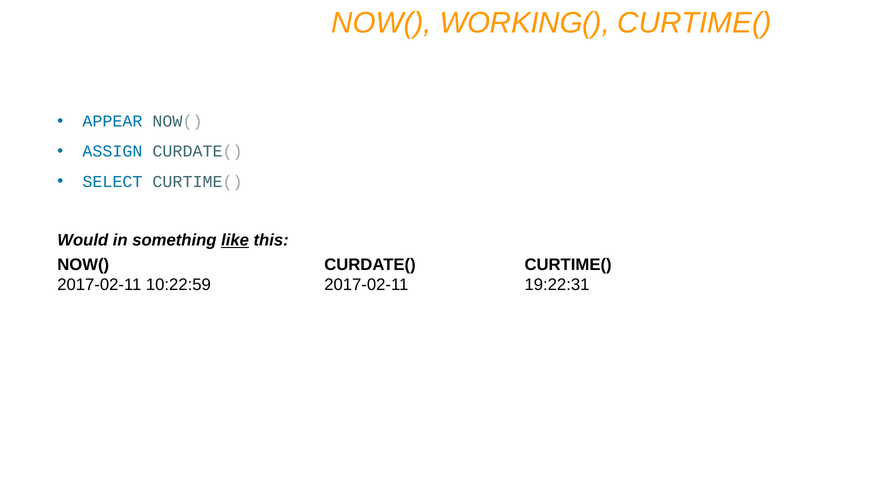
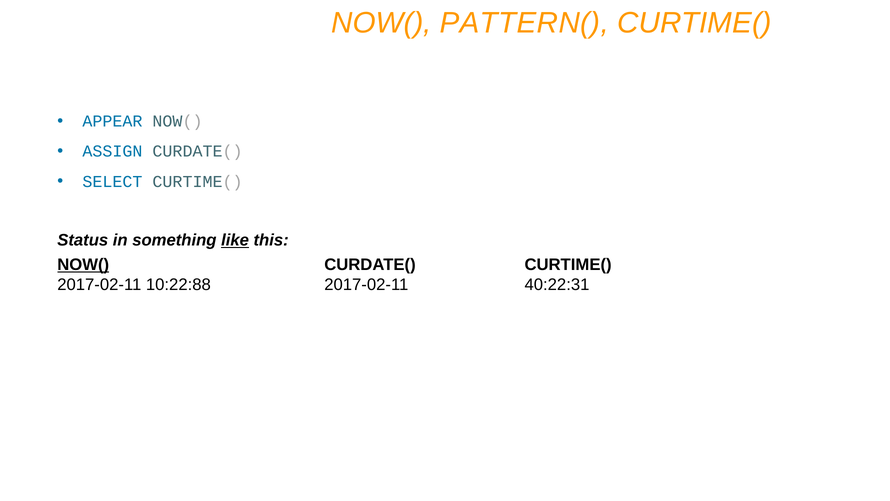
WORKING(: WORKING( -> PATTERN( (524, 23)
Would: Would -> Status (83, 240)
NOW( underline: none -> present (83, 265)
10:22:59: 10:22:59 -> 10:22:88 (178, 285)
19:22:31: 19:22:31 -> 40:22:31 (557, 285)
